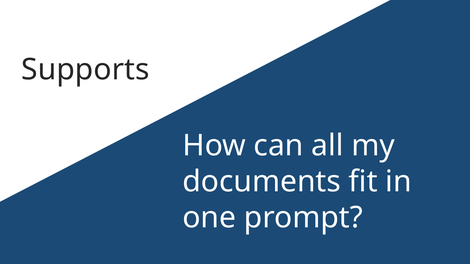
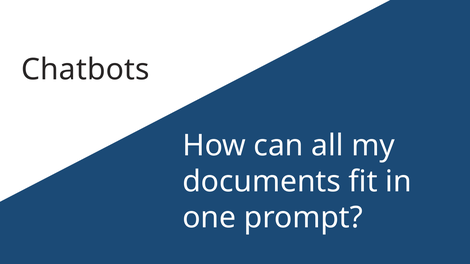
Supports: Supports -> Chatbots (85, 70)
